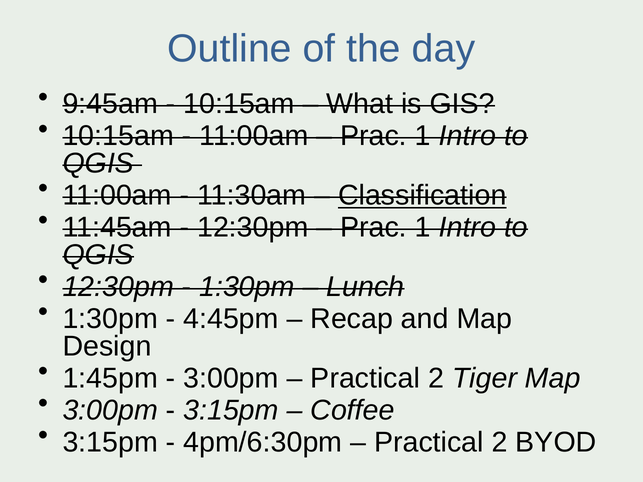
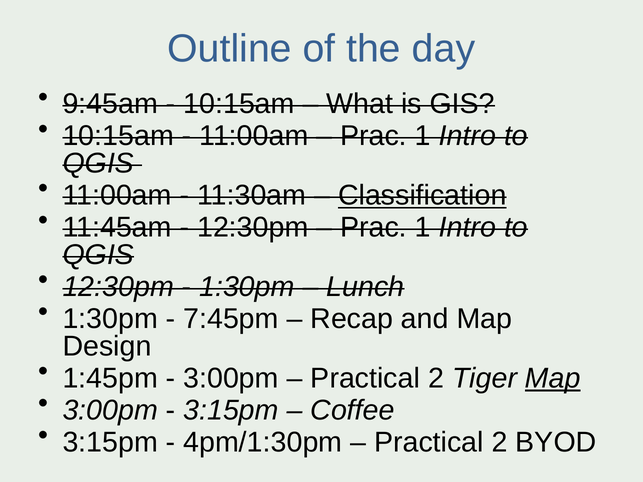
4:45pm: 4:45pm -> 7:45pm (231, 319)
Map underline: none -> present (553, 378)
4pm/6:30pm: 4pm/6:30pm -> 4pm/1:30pm (263, 442)
